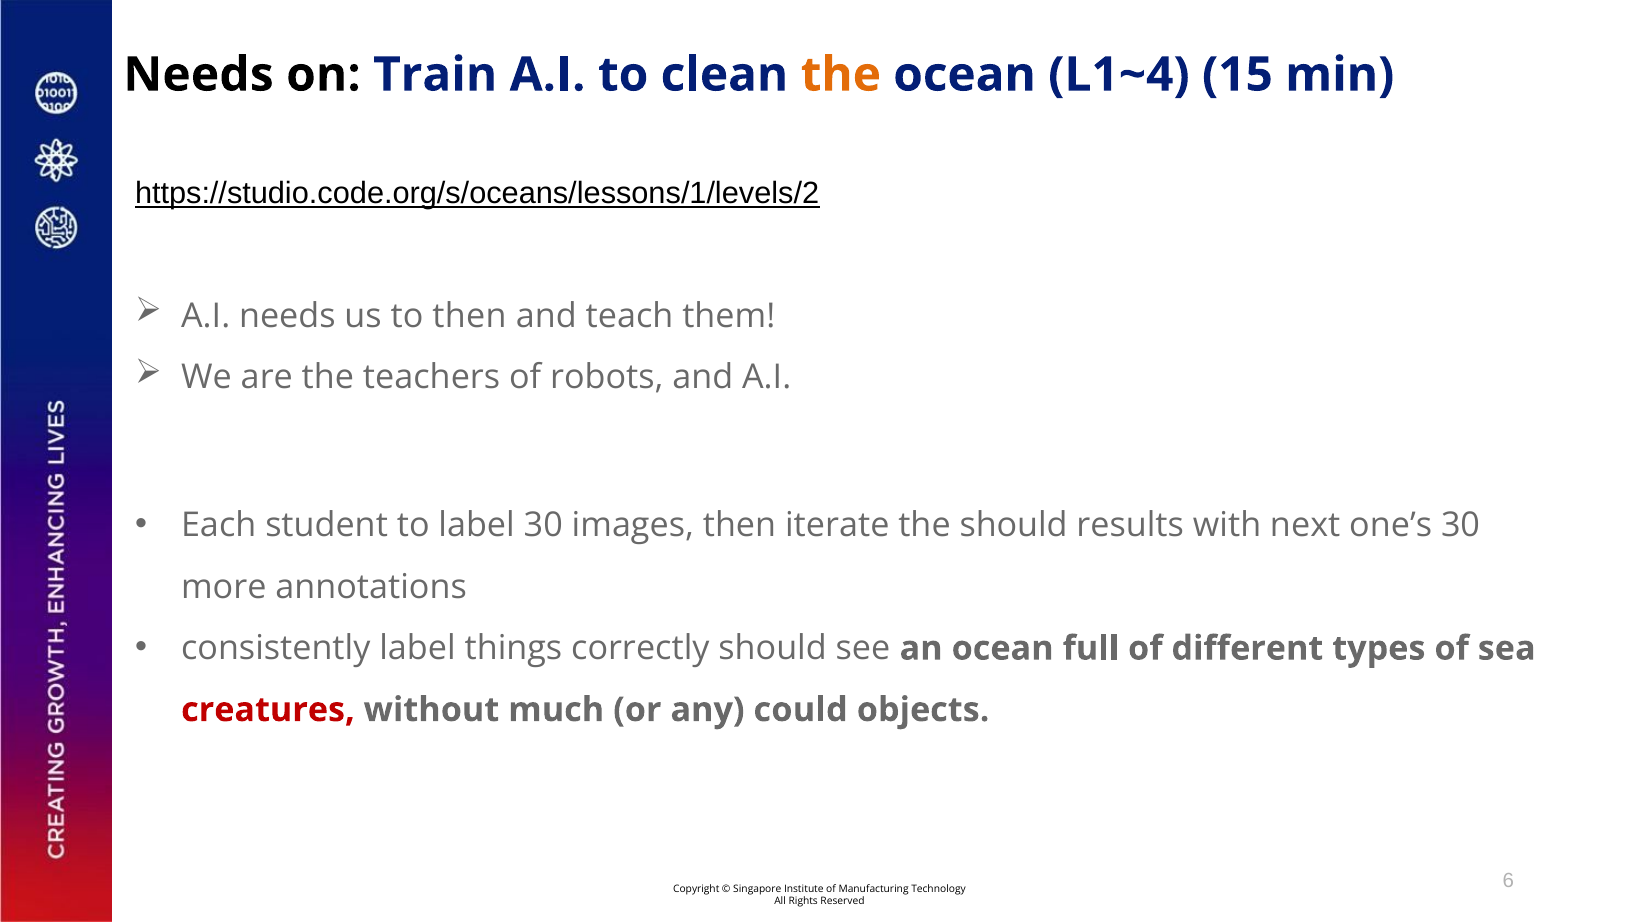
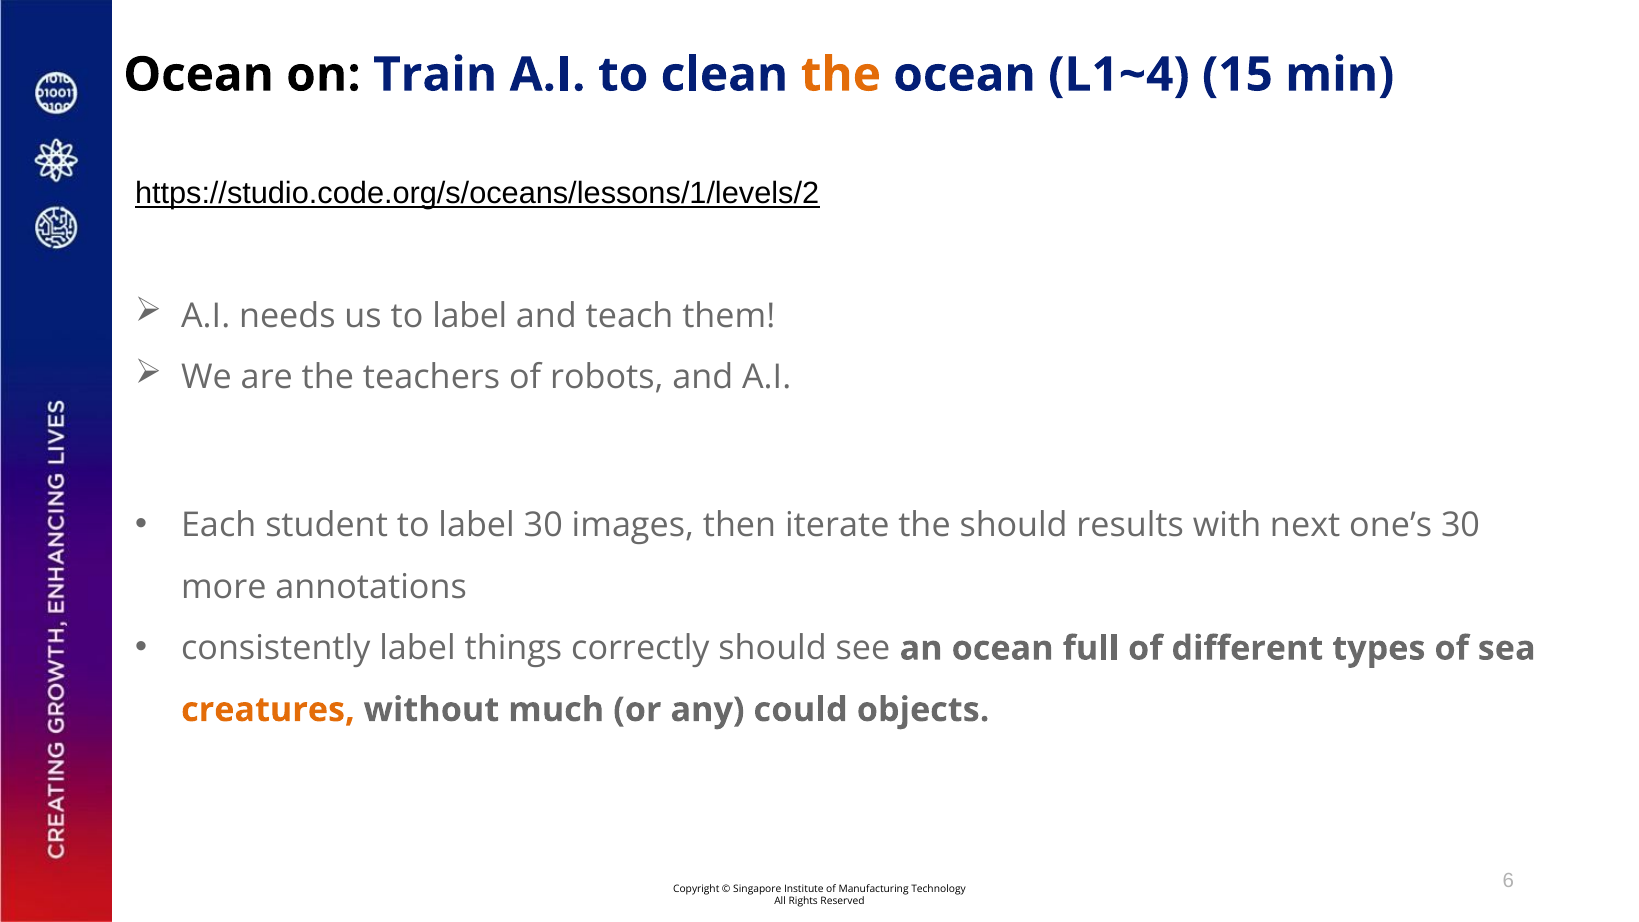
Needs: Needs -> Ocean (199, 75)
us to then: then -> label (470, 316)
creatures colour: red -> orange (268, 710)
